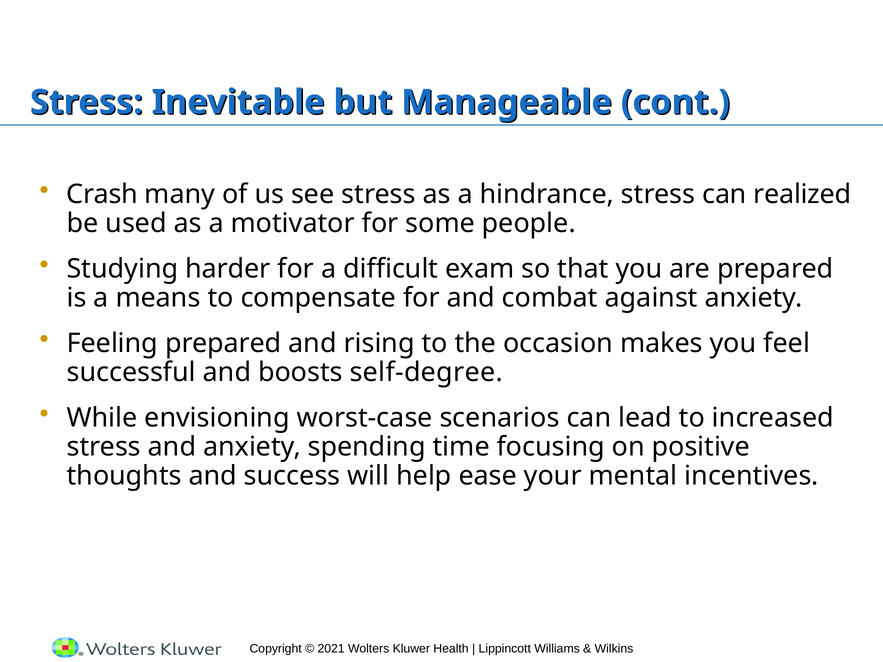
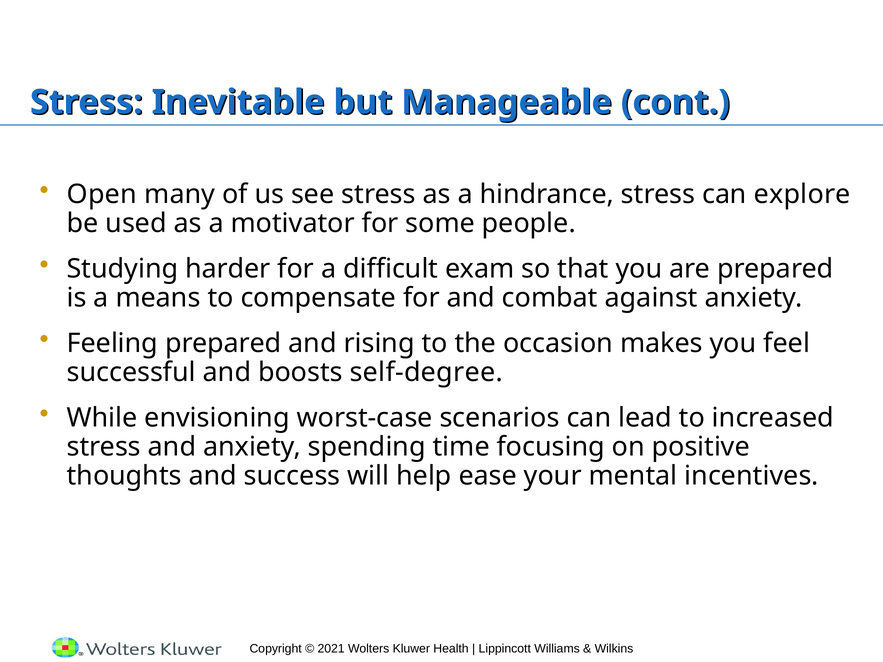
Crash: Crash -> Open (102, 195)
realized: realized -> explore (802, 195)
